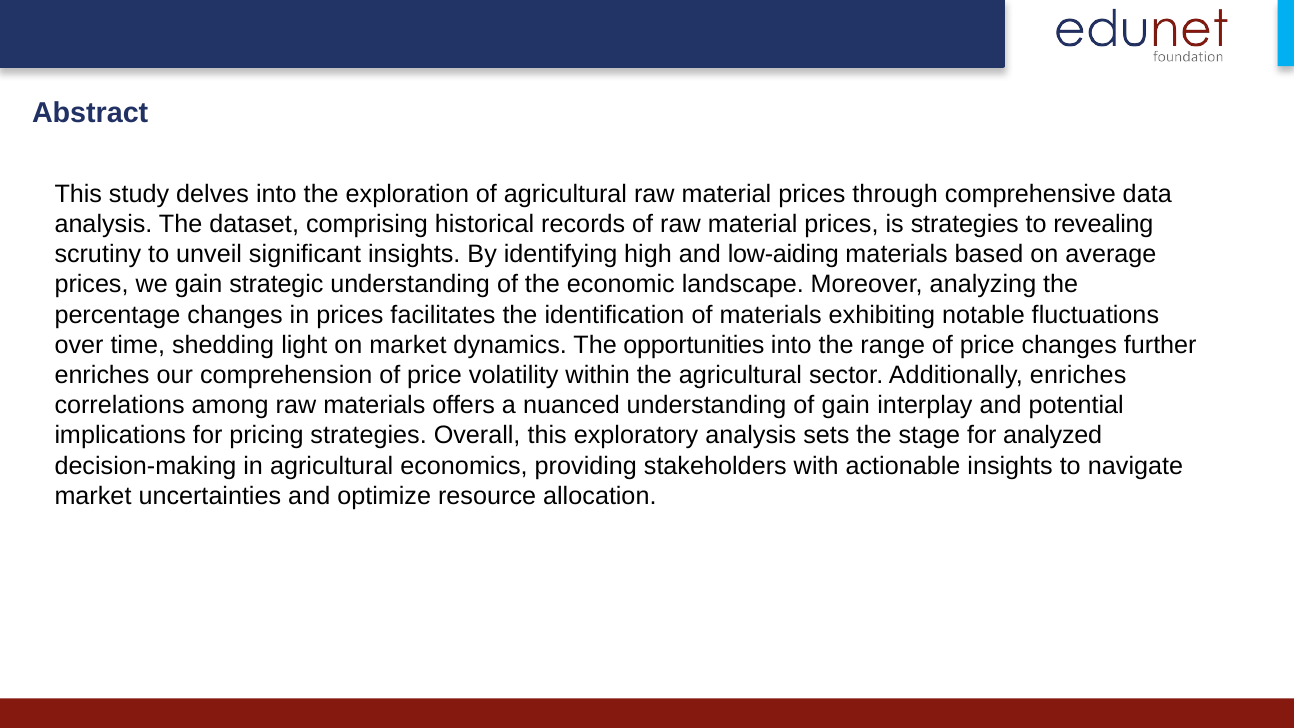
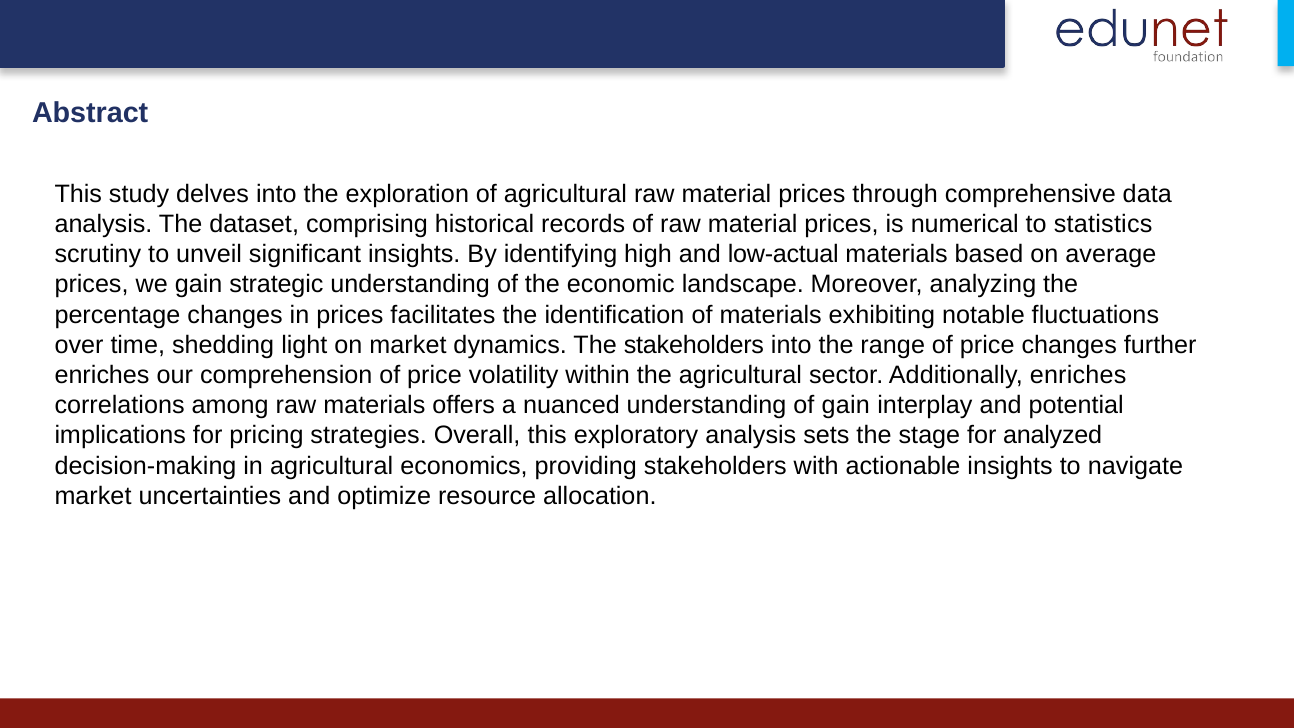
is strategies: strategies -> numerical (965, 224)
revealing: revealing -> statistics (1103, 224)
low-aiding: low-aiding -> low-actual (783, 254)
The opportunities: opportunities -> stakeholders (694, 345)
